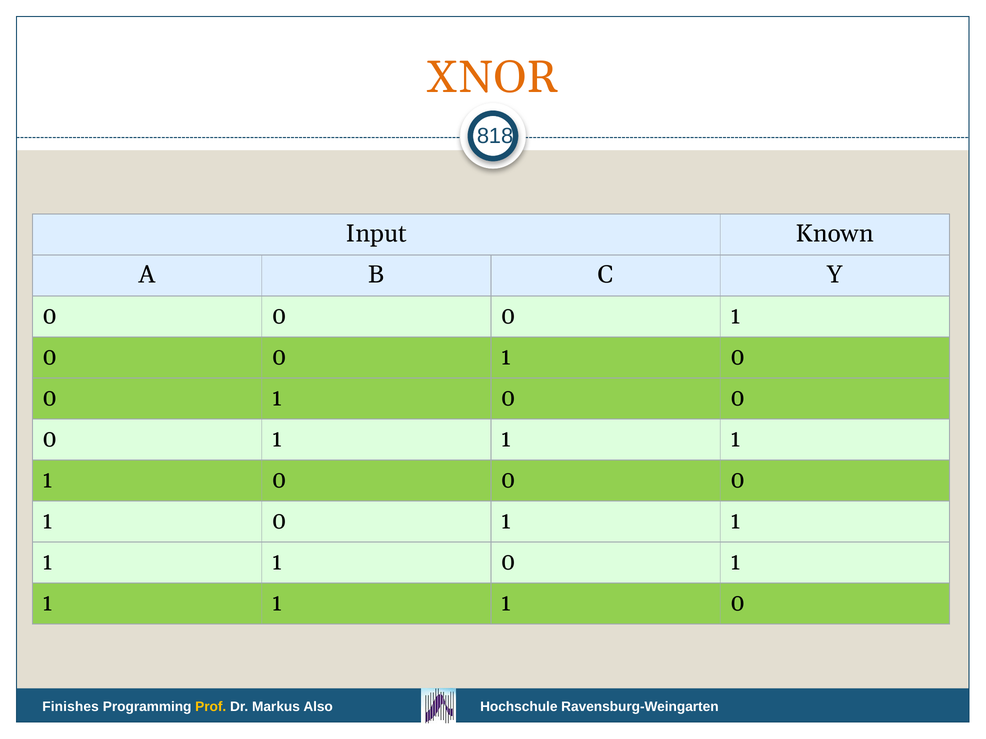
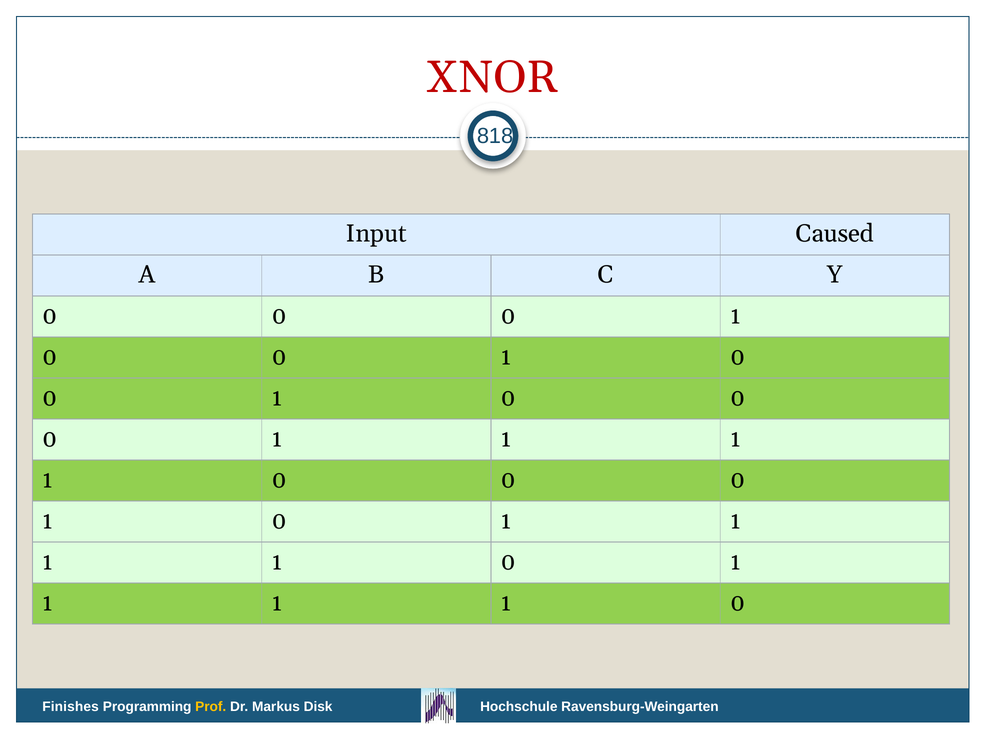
XNOR colour: orange -> red (493, 78)
Known: Known -> Caused (835, 234)
Also: Also -> Disk (318, 707)
